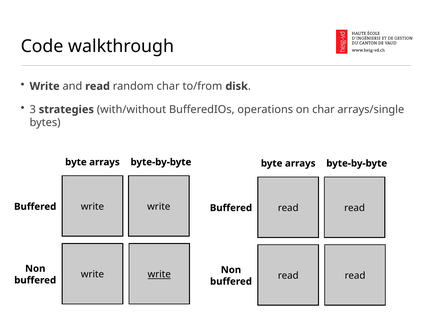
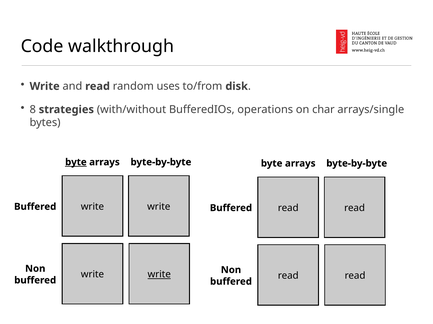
random char: char -> uses (168, 86)
3: 3 -> 8 (33, 110)
byte underline: none -> present (76, 162)
